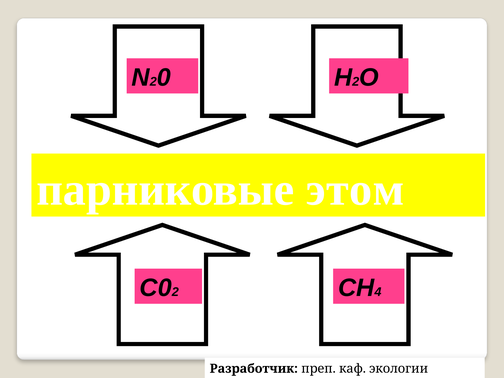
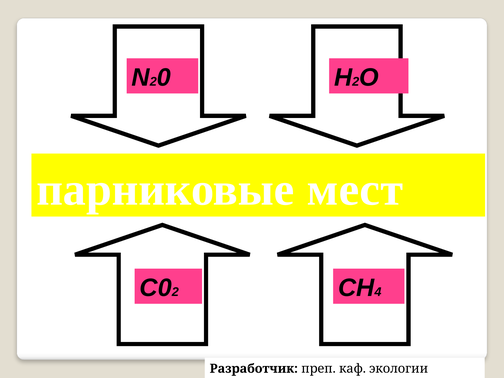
этом: этом -> мест (355, 190)
